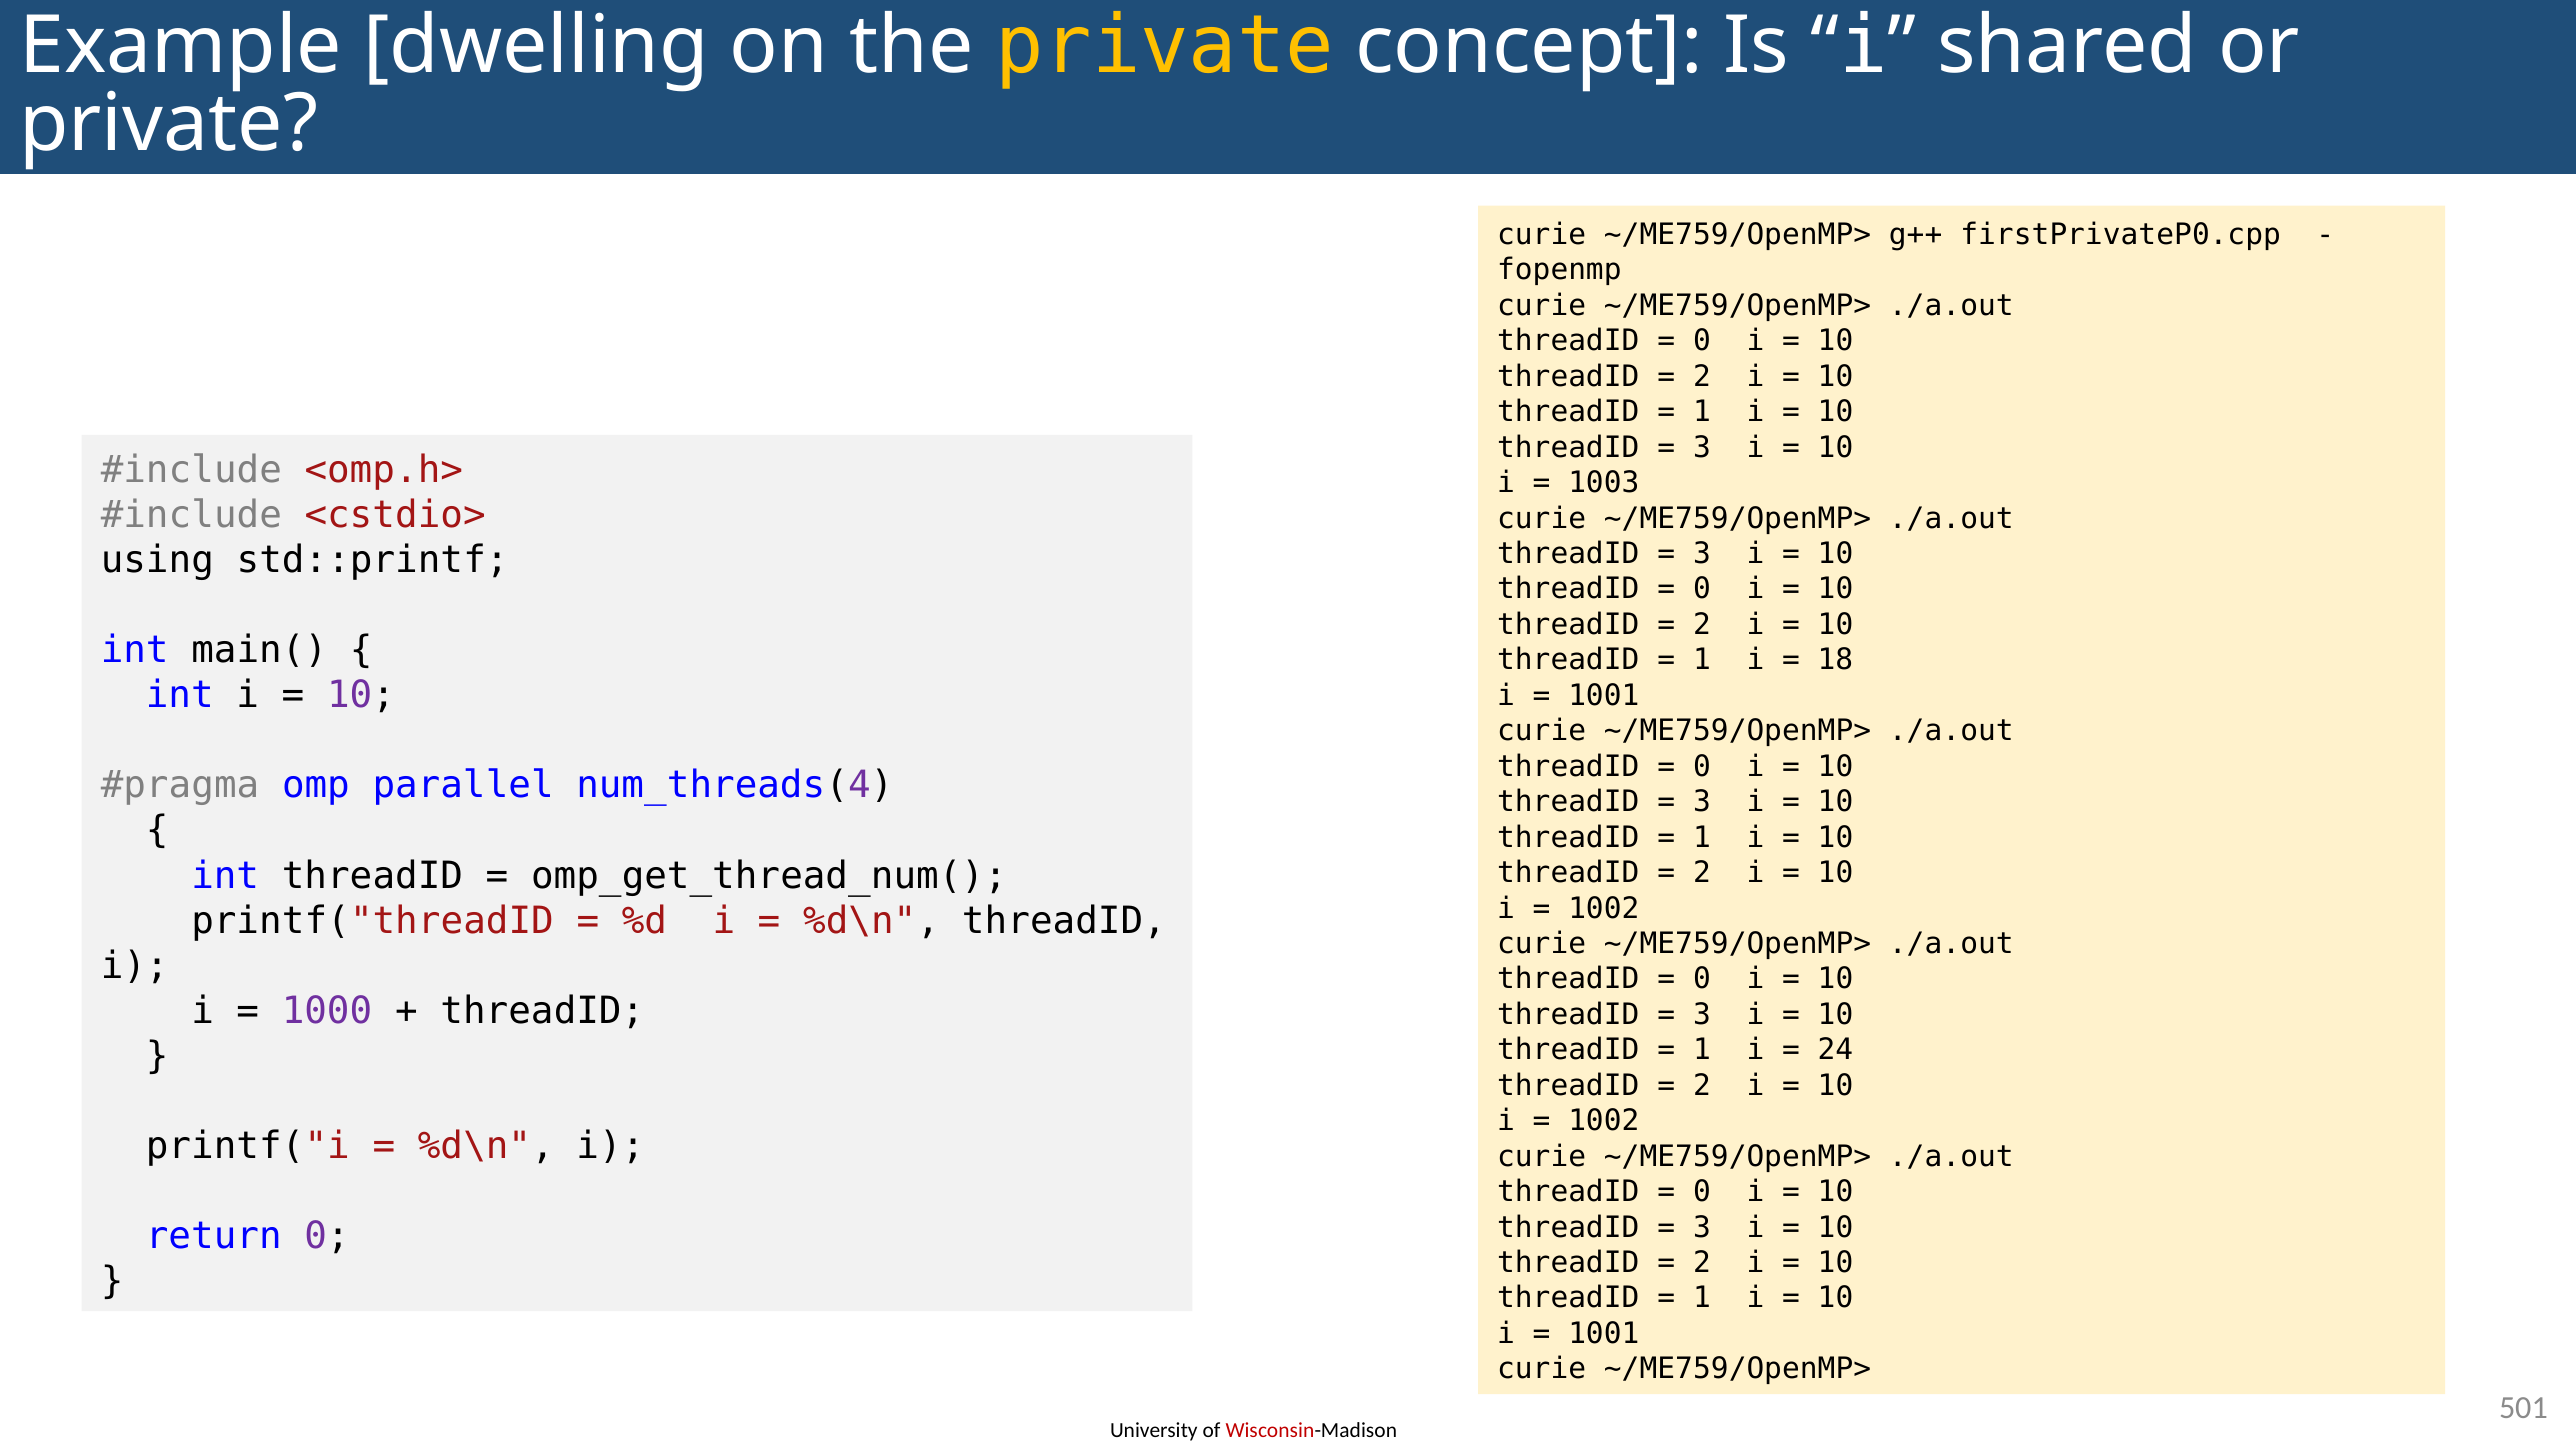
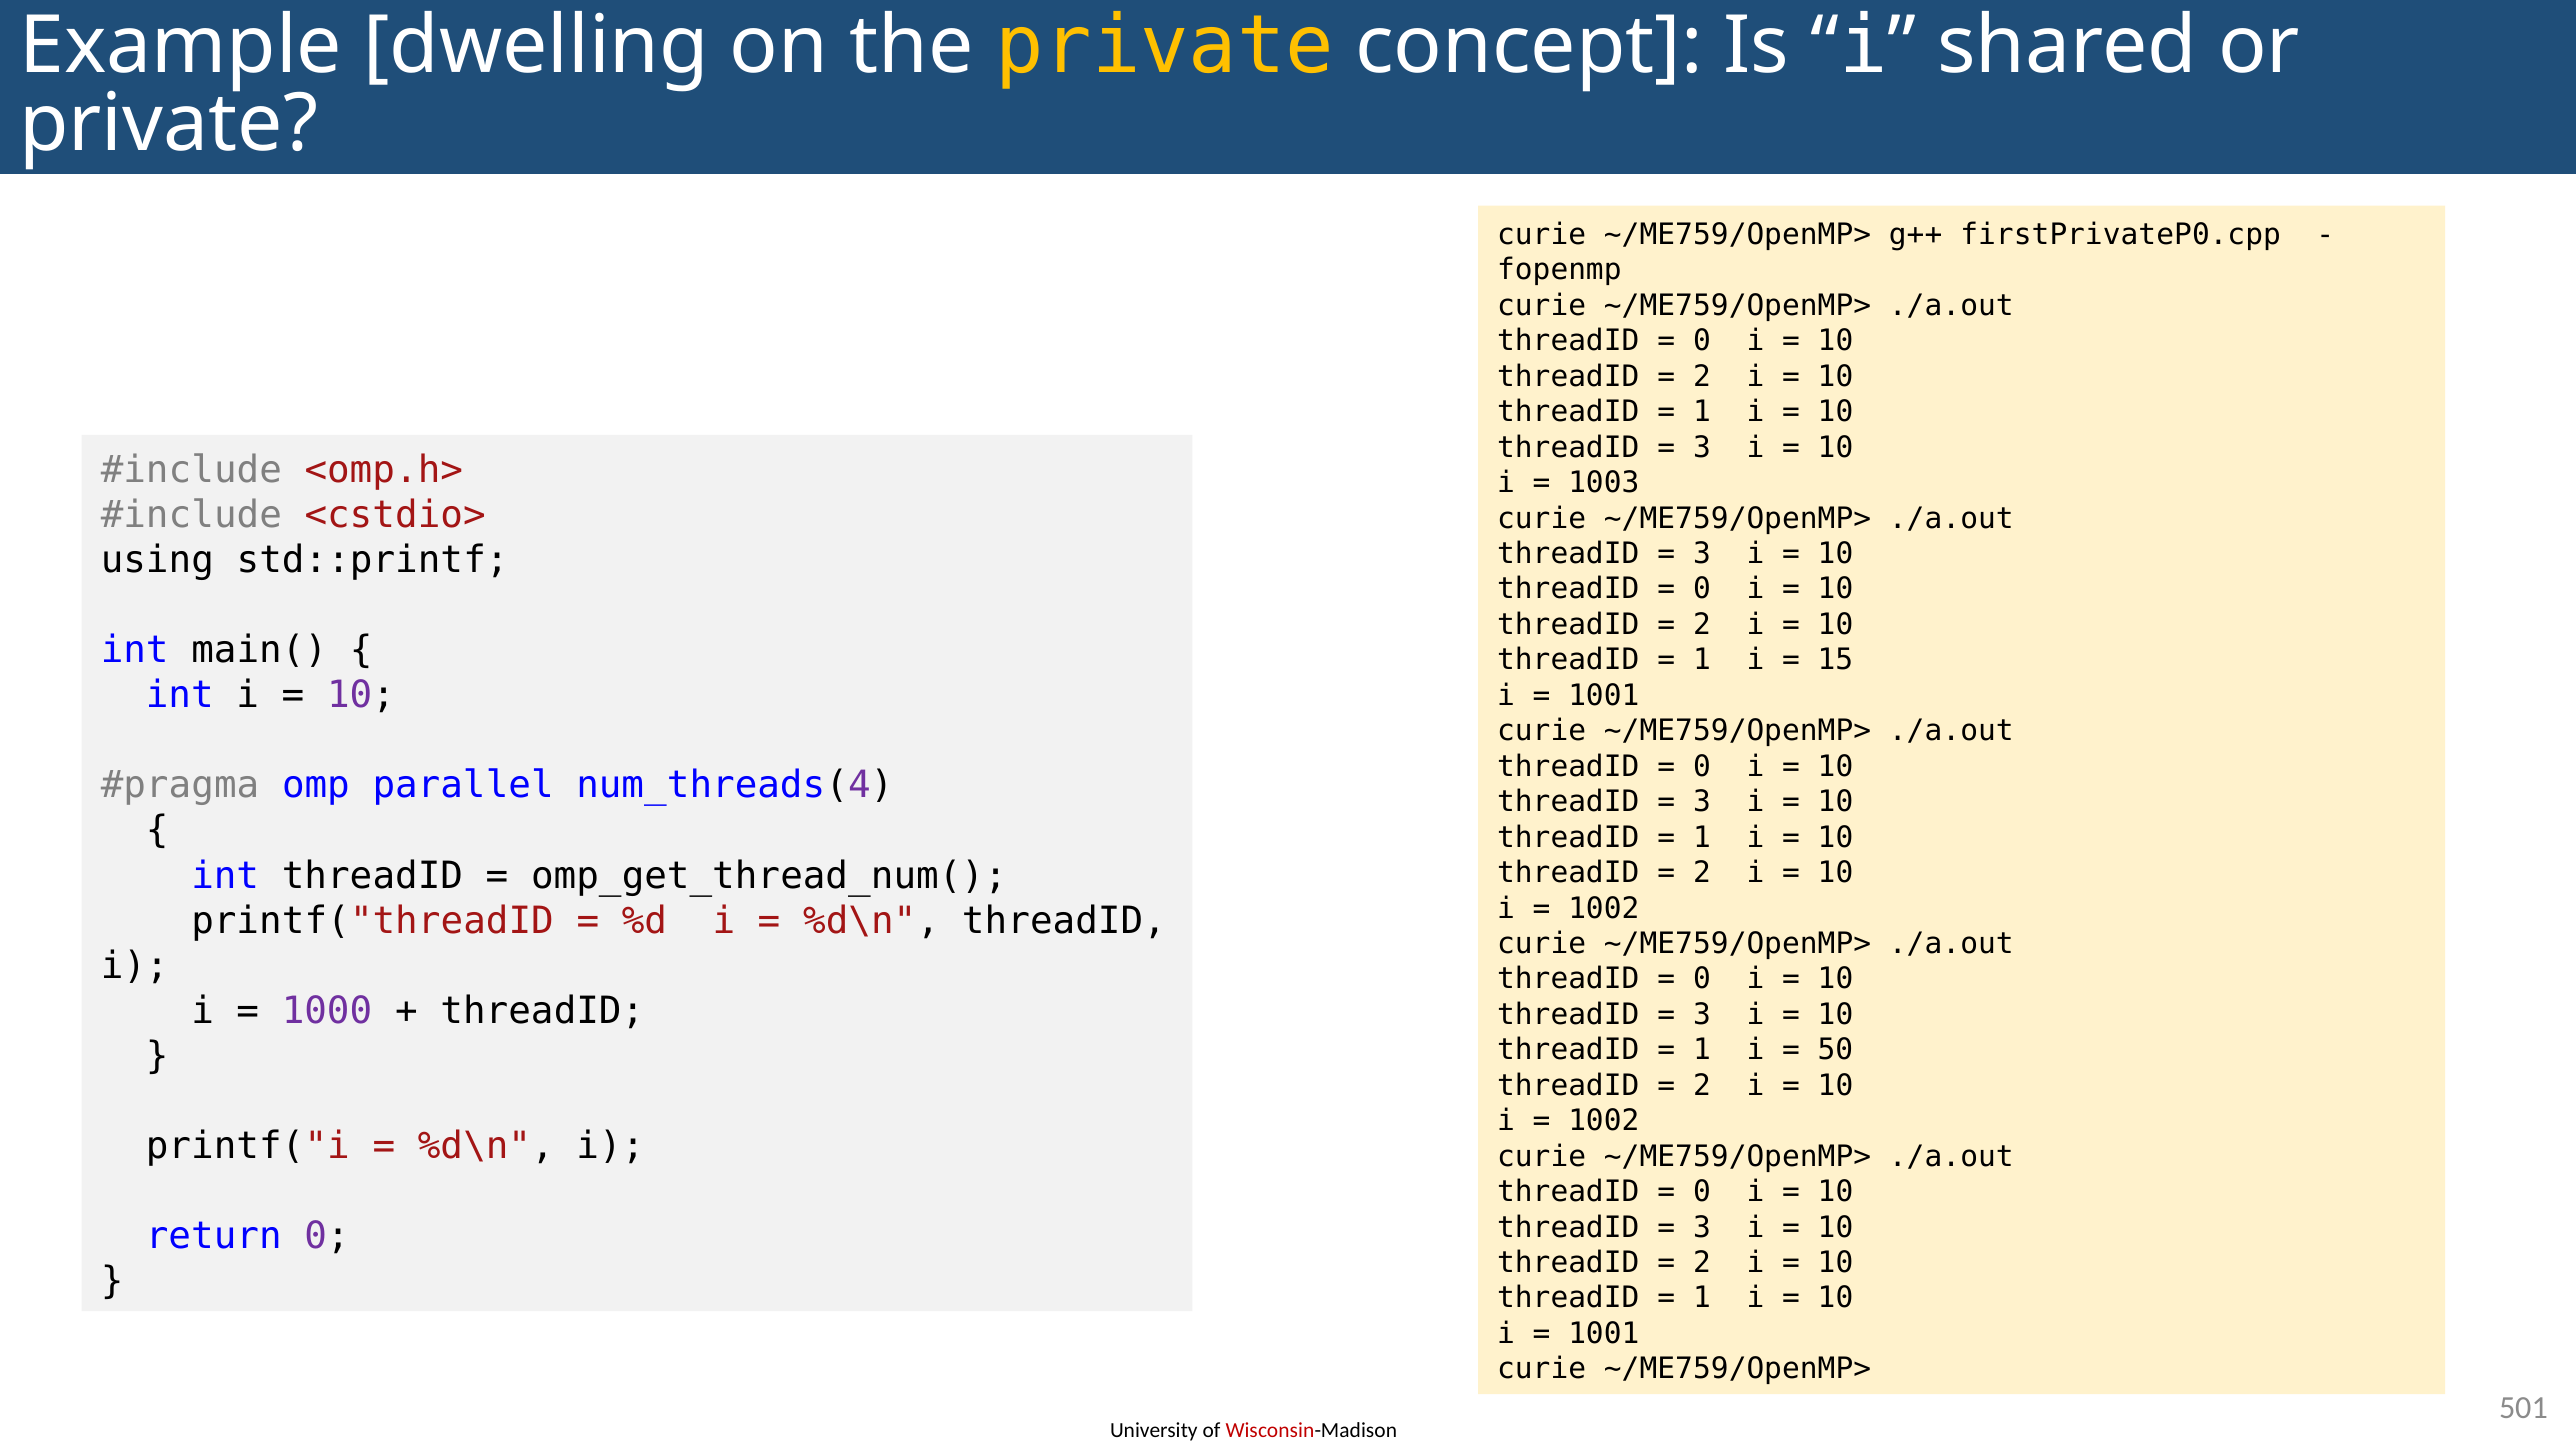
18: 18 -> 15 (1835, 660)
24: 24 -> 50 (1835, 1050)
